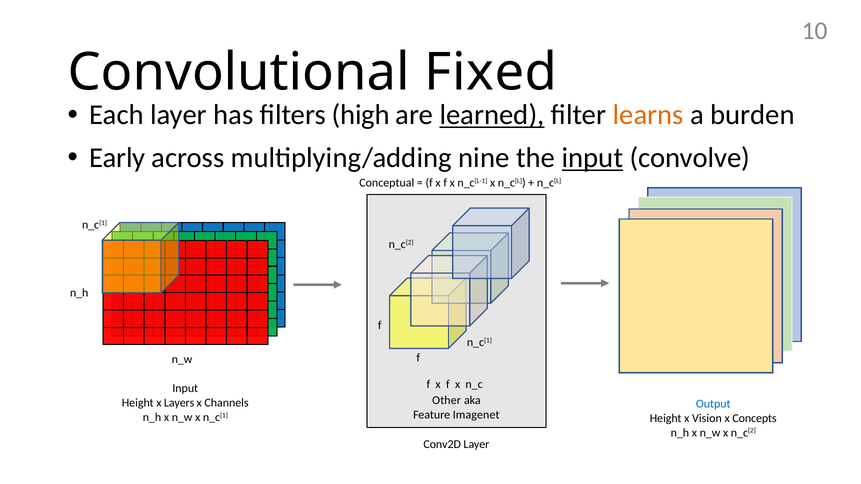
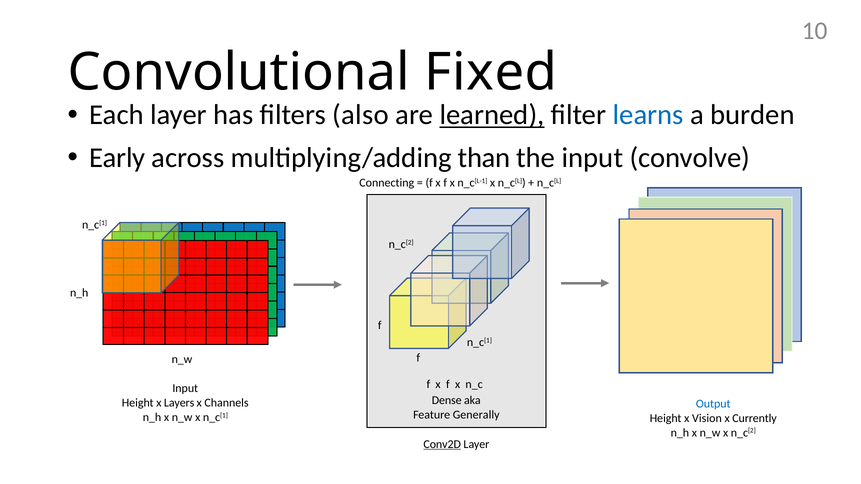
high: high -> also (361, 115)
learns colour: orange -> blue (648, 115)
nine: nine -> than (484, 158)
input underline: present -> none (592, 158)
Conceptual: Conceptual -> Connecting (387, 183)
Other: Other -> Dense (447, 401)
Imagenet: Imagenet -> Generally (476, 415)
Concepts: Concepts -> Currently (755, 419)
Conv2D underline: none -> present (442, 445)
